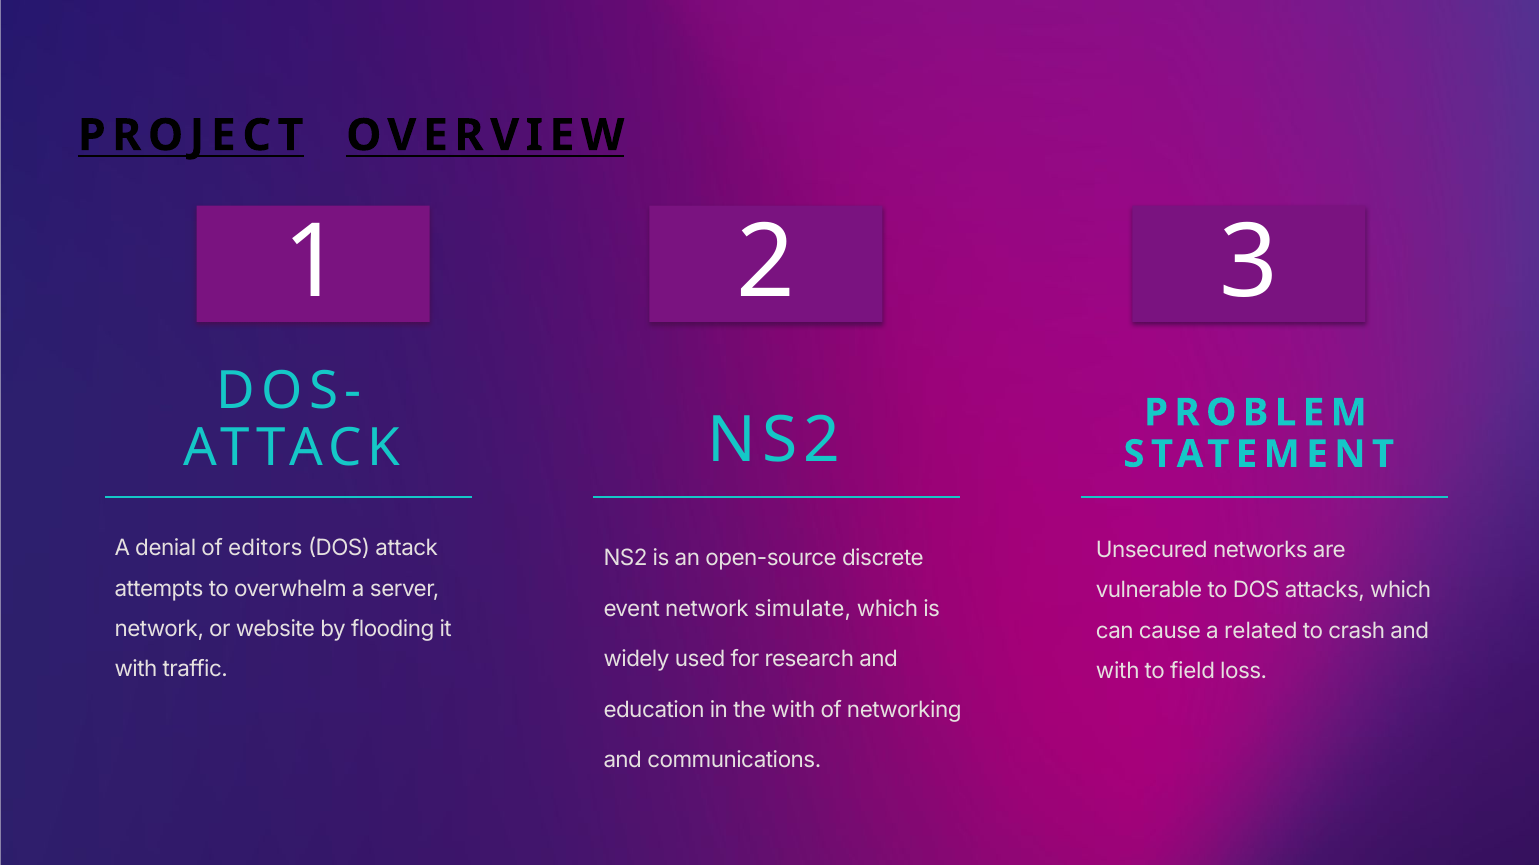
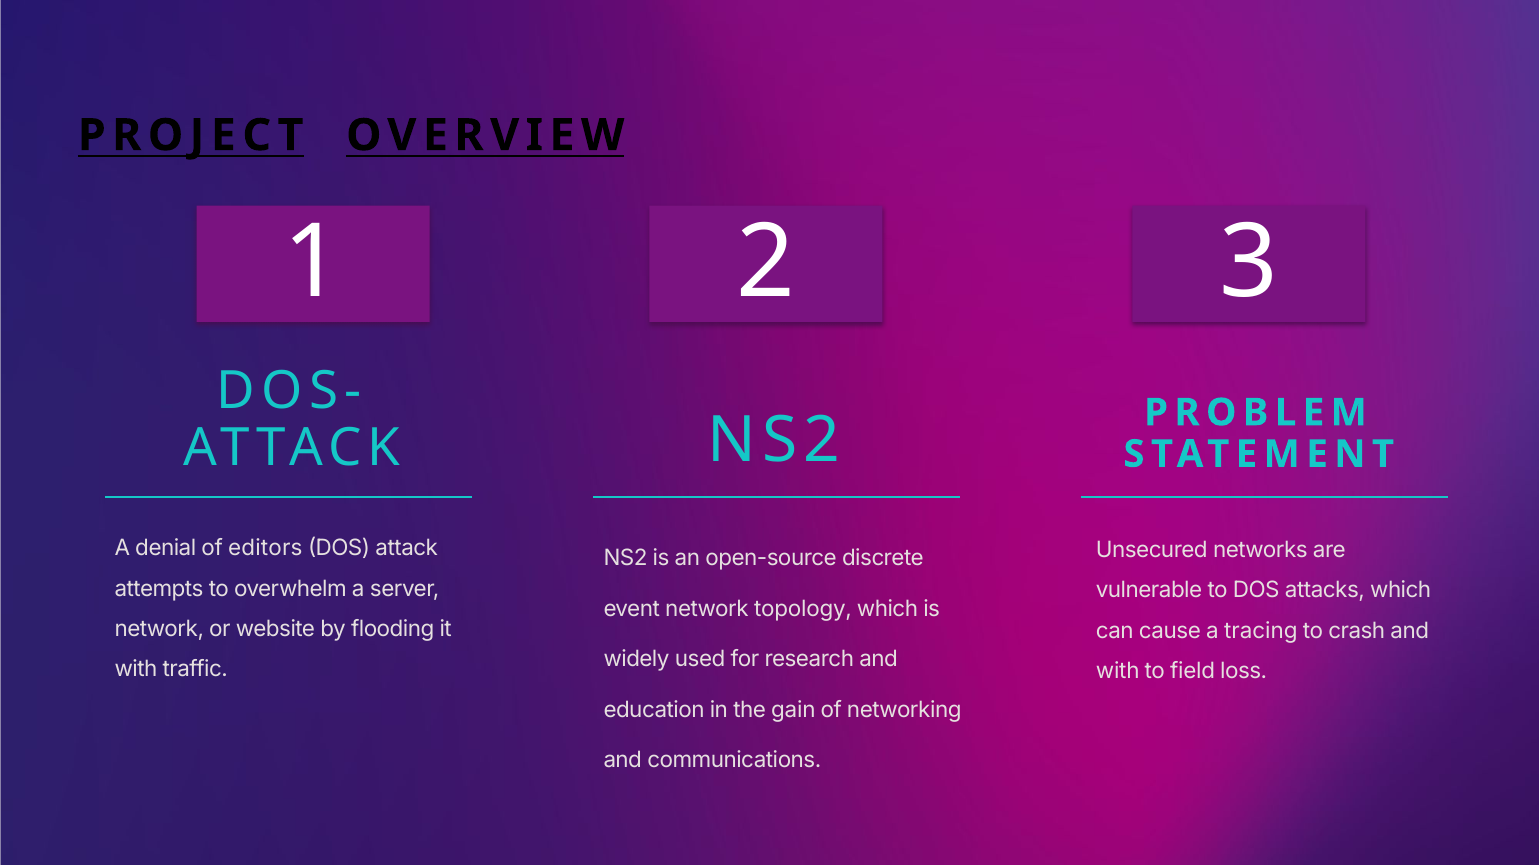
simulate: simulate -> topology (803, 609)
related: related -> tracing (1261, 631)
the with: with -> gain (793, 710)
